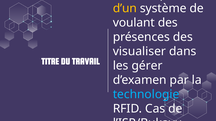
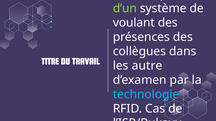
d’un colour: yellow -> light green (125, 8)
visualiser: visualiser -> collègues (139, 52)
gérer: gérer -> autre (147, 66)
